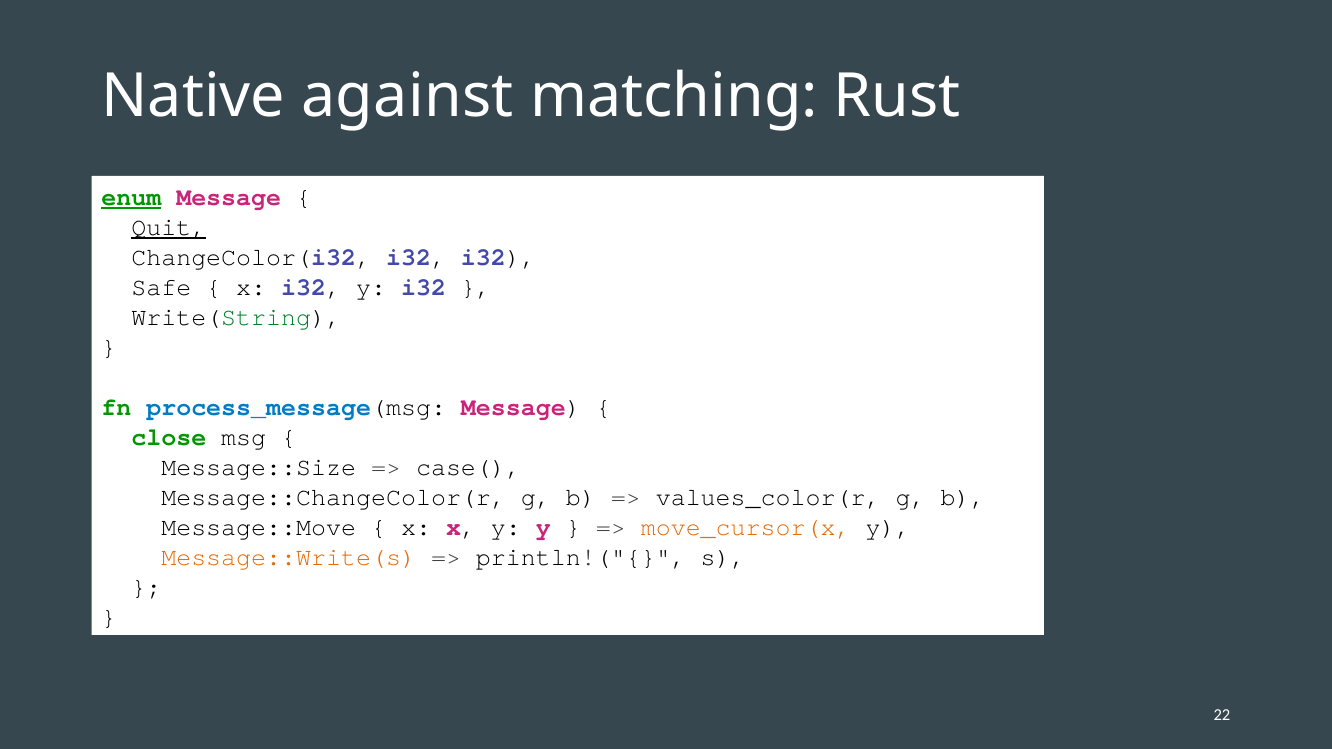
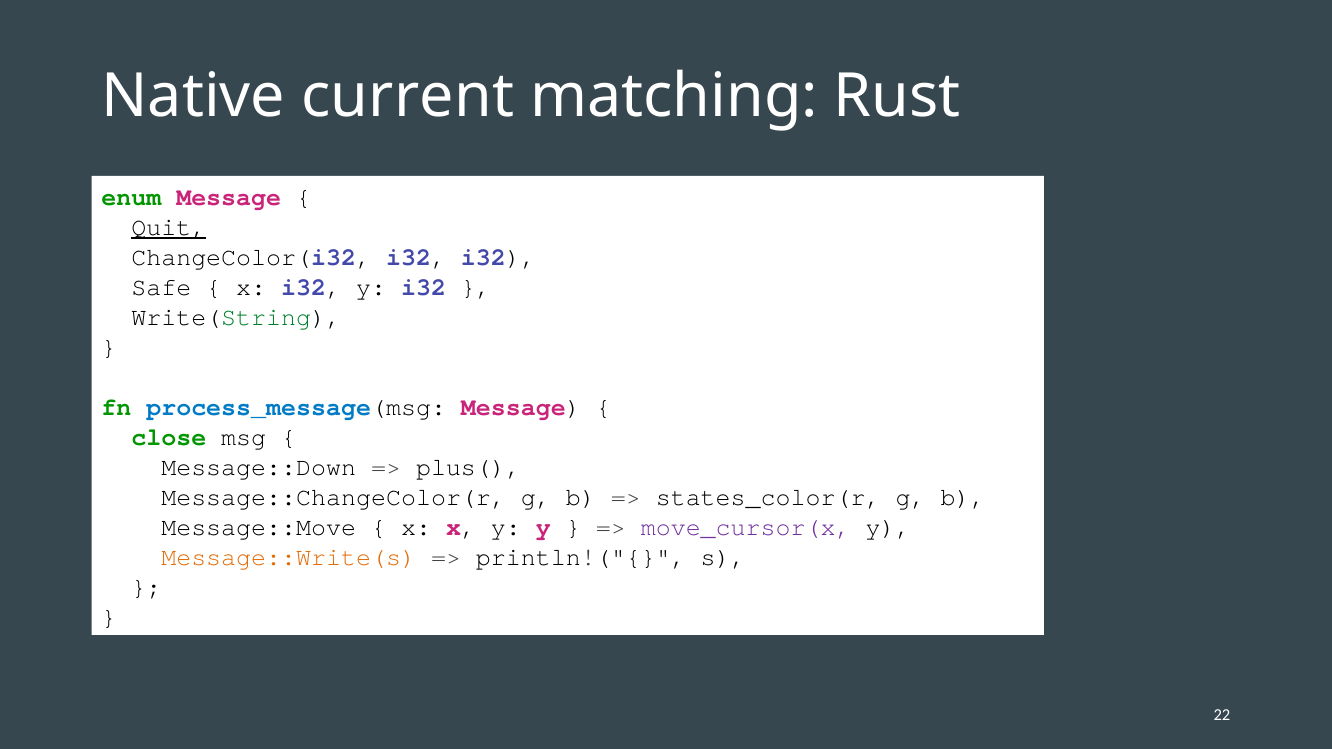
against: against -> current (408, 96)
enum underline: present -> none (131, 197)
Message::Size: Message::Size -> Message::Down (259, 467)
case(: case( -> plus( (468, 467)
values_color(r: values_color(r -> states_color(r (768, 497)
move_cursor(x colour: orange -> purple (746, 527)
